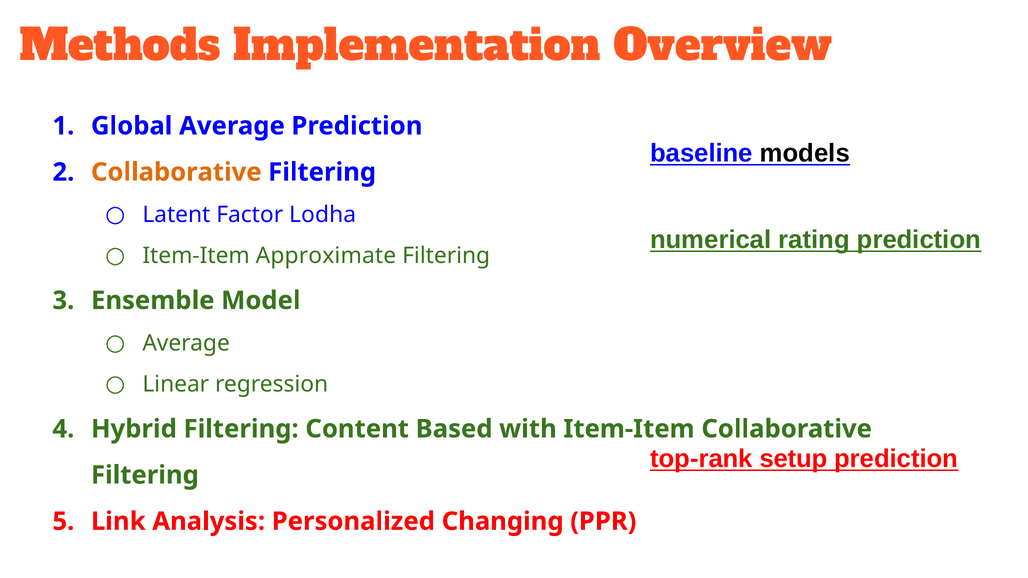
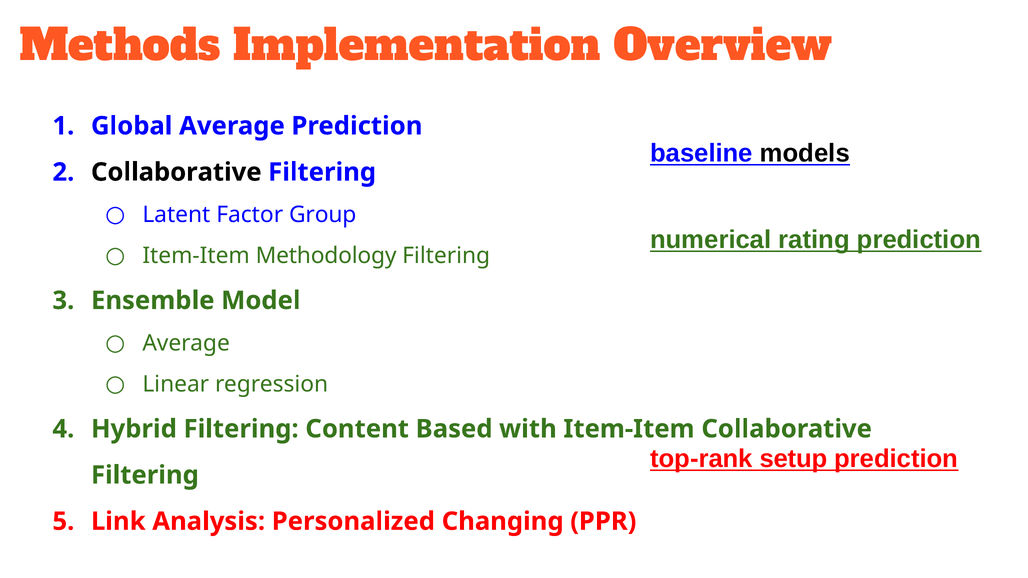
Collaborative colour: orange -> black (176, 172)
Lodha: Lodha -> Group (323, 215)
Approximate: Approximate -> Methodology (326, 256)
